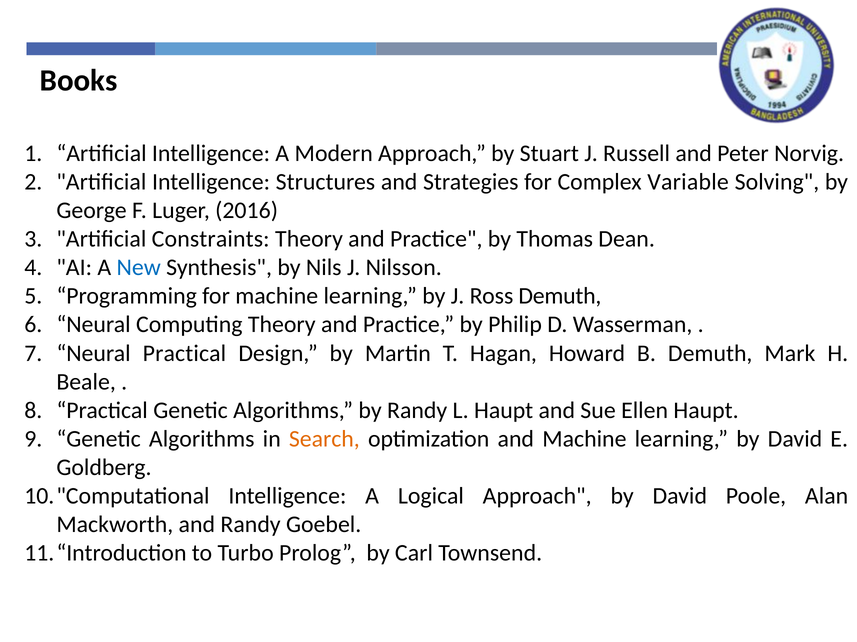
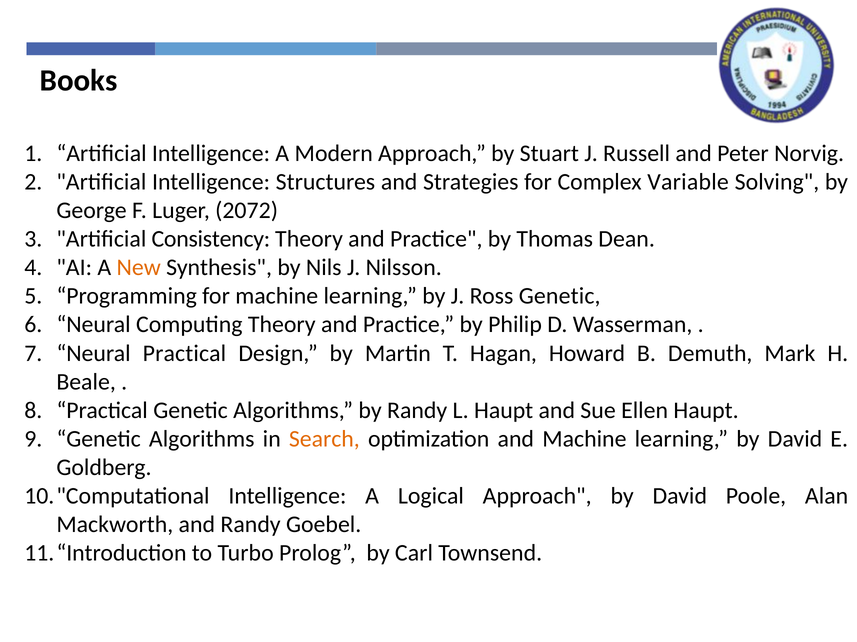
2016: 2016 -> 2072 (247, 211)
Constraints: Constraints -> Consistency (211, 239)
New colour: blue -> orange (139, 268)
Ross Demuth: Demuth -> Genetic (560, 296)
